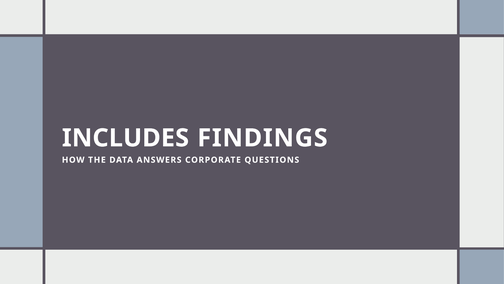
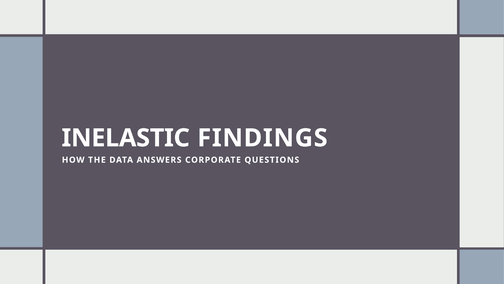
INCLUDES: INCLUDES -> INELASTIC (126, 138)
